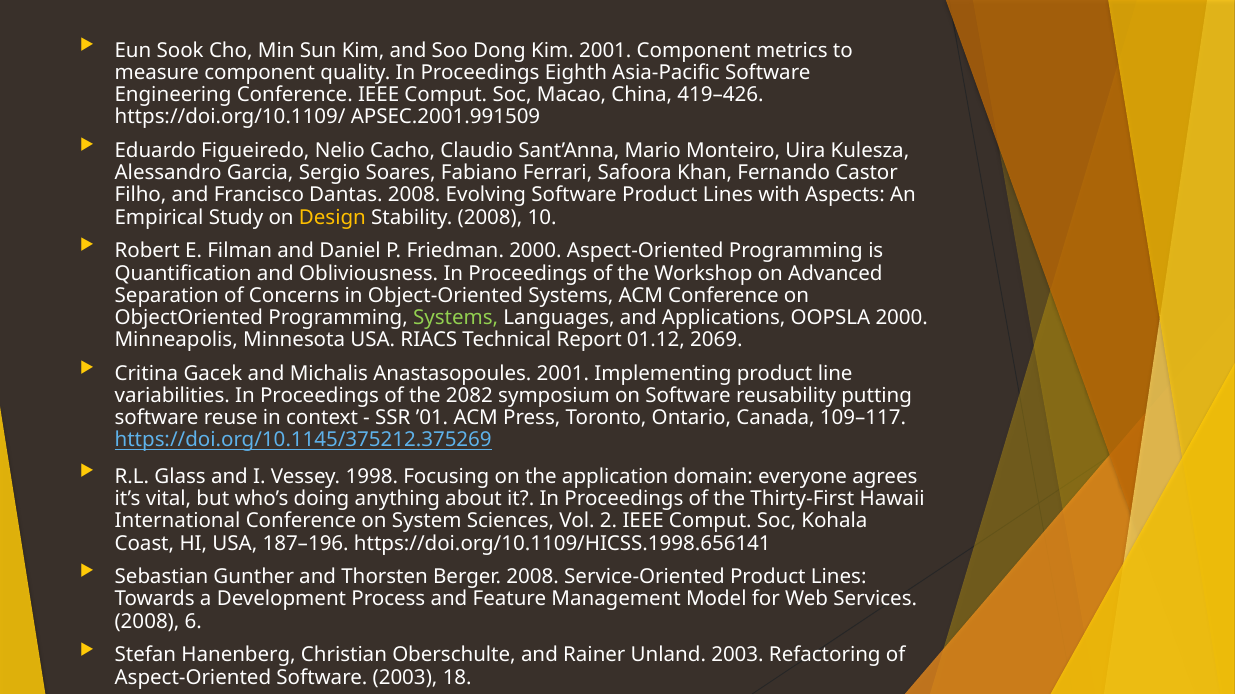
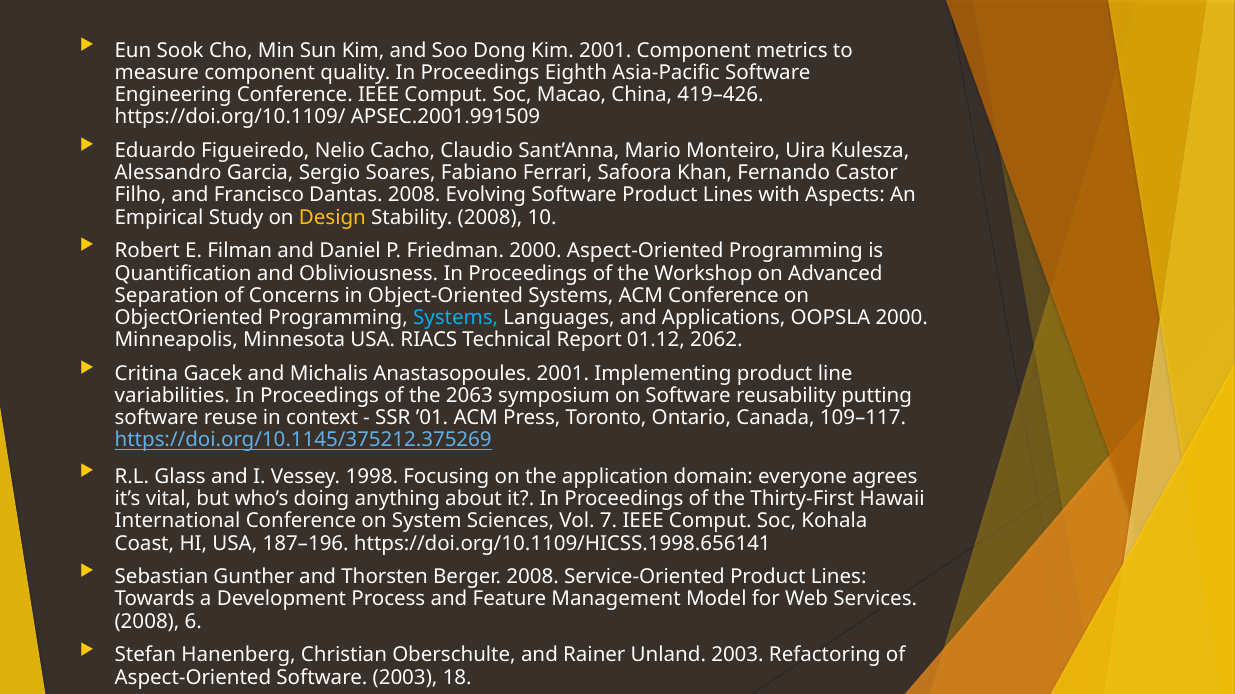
Systems colour: light green -> light blue (456, 318)
2069: 2069 -> 2062 (716, 340)
2082: 2082 -> 2063 (469, 396)
2: 2 -> 7 (609, 522)
